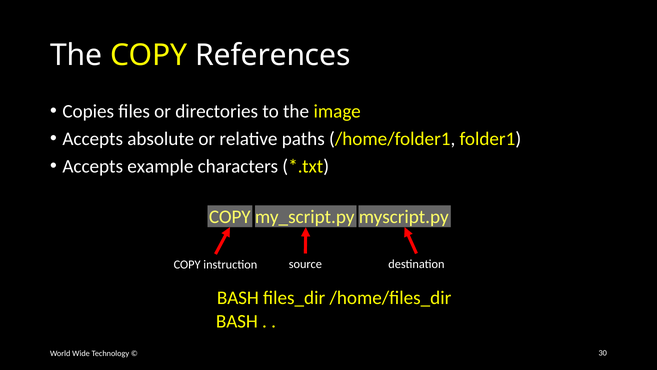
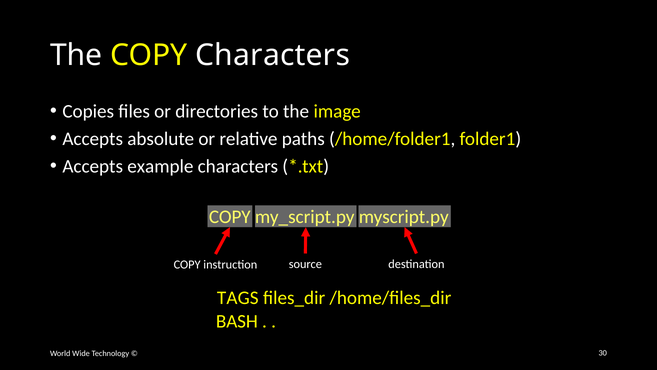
COPY References: References -> Characters (273, 55)
BASH: BASH -> TAGS (238, 298)
